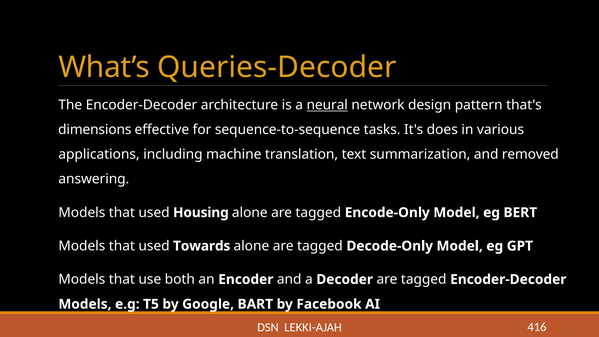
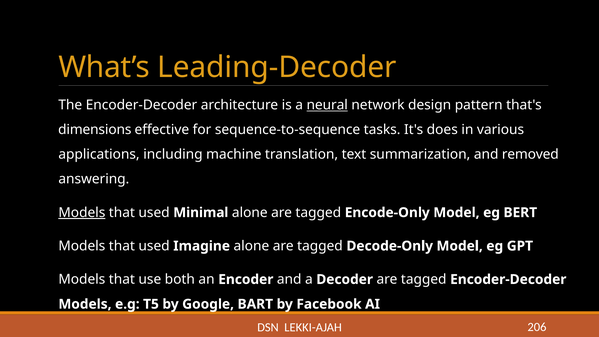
Queries-Decoder: Queries-Decoder -> Leading-Decoder (277, 67)
Models underline: none -> present (82, 213)
Housing: Housing -> Minimal (201, 213)
Towards: Towards -> Imagine (202, 246)
416: 416 -> 206 (537, 327)
